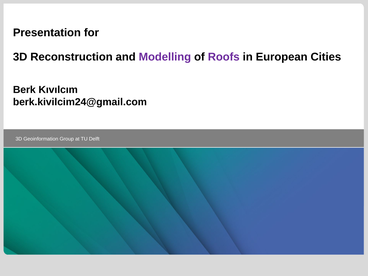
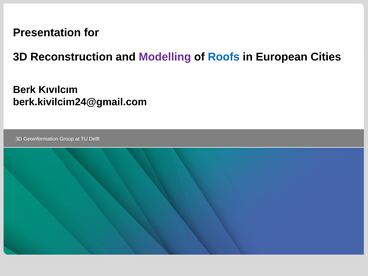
Roofs colour: purple -> blue (224, 57)
